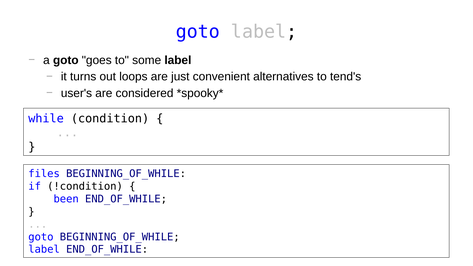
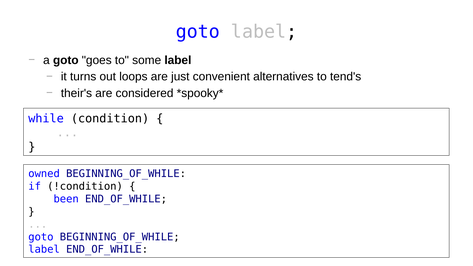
user's: user's -> their's (76, 93)
files: files -> owned (44, 174)
